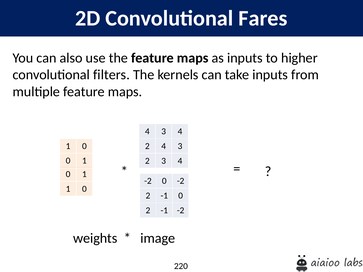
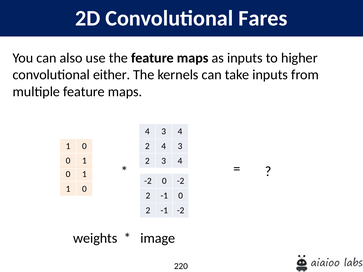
filters: filters -> either (112, 75)
